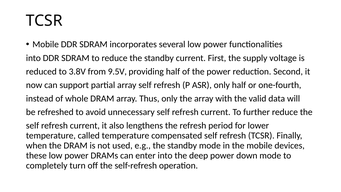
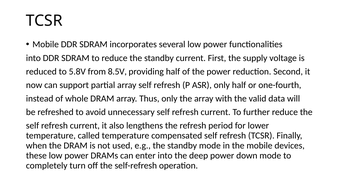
3.8V: 3.8V -> 5.8V (77, 71)
9.5V: 9.5V -> 8.5V (117, 71)
